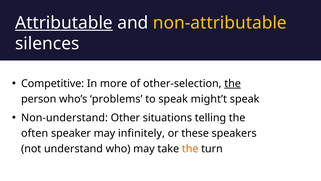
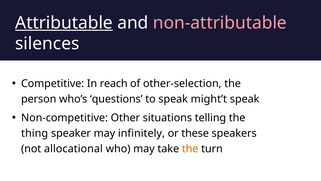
non-attributable colour: yellow -> pink (220, 23)
more: more -> reach (114, 83)
the underline: present -> none (233, 83)
problems: problems -> questions (116, 99)
Non-understand: Non-understand -> Non-competitive (65, 118)
often: often -> thing (35, 133)
understand: understand -> allocational (73, 148)
